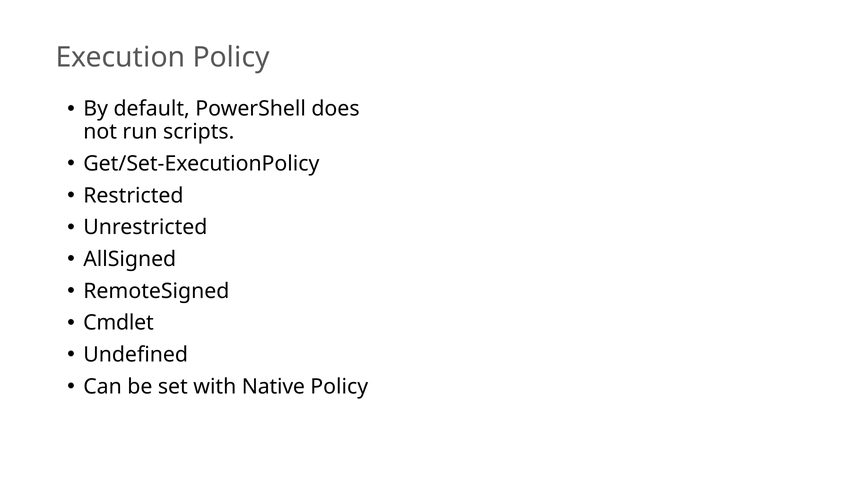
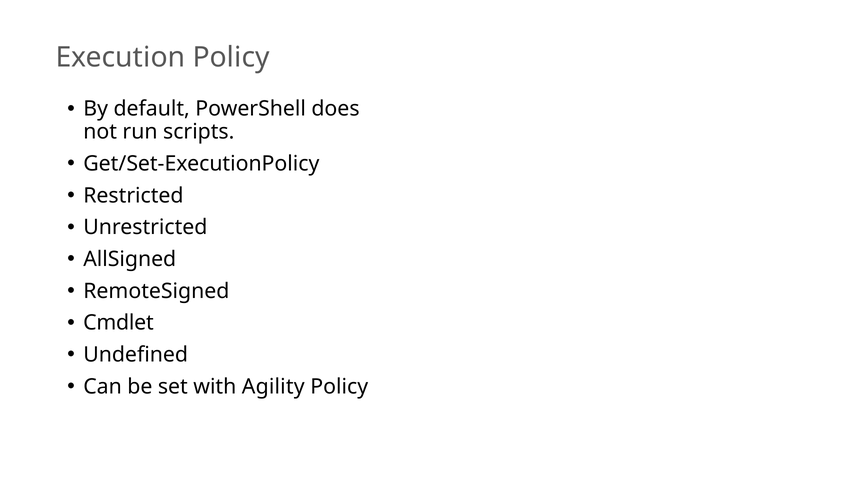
Native: Native -> Agility (273, 386)
